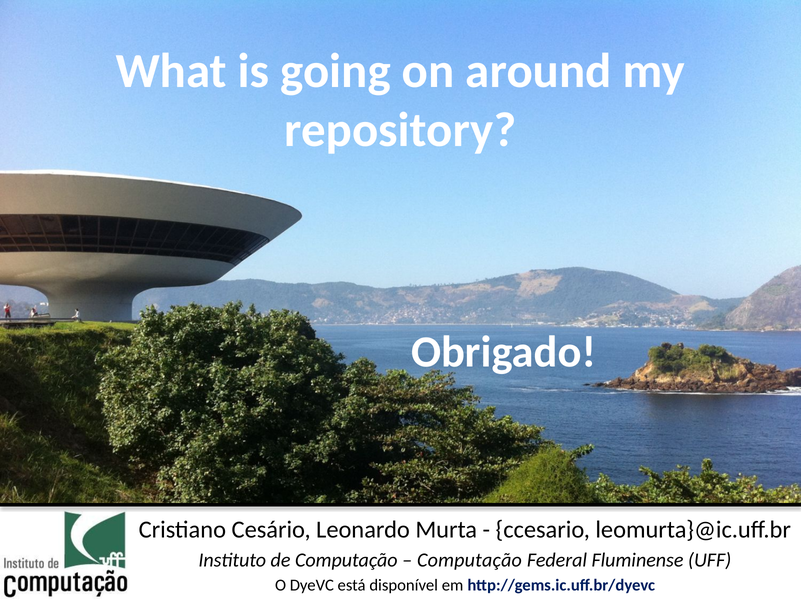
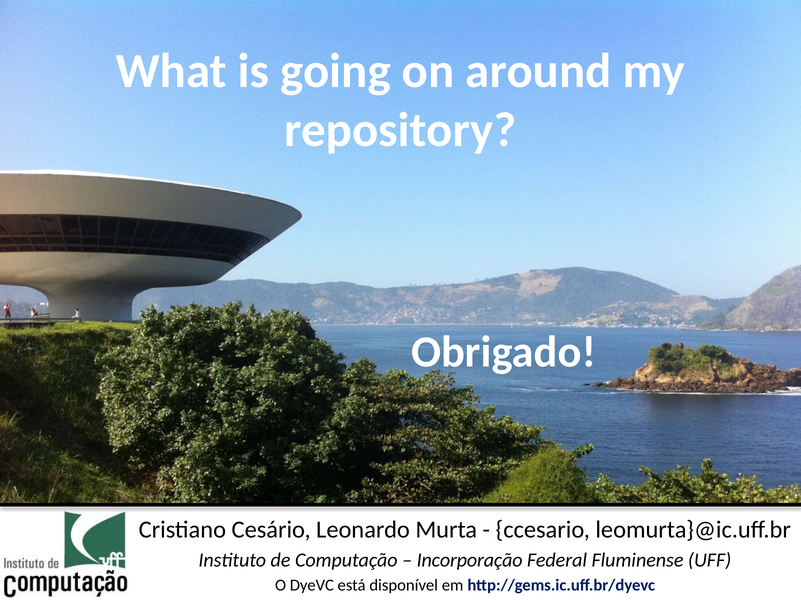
Computação: Computação -> Incorporação (470, 560)
